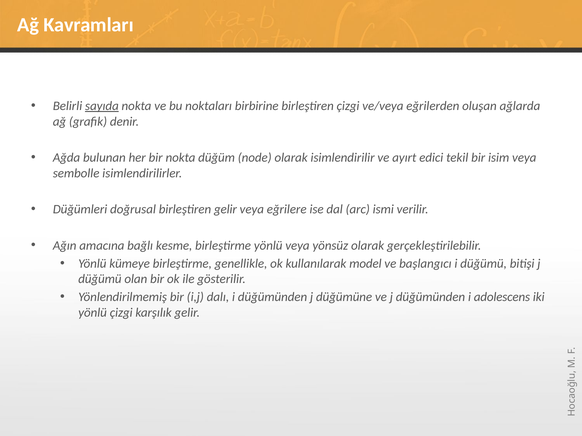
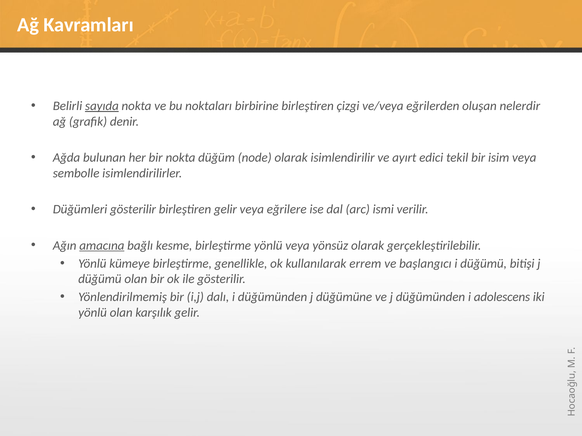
ağlarda: ağlarda -> nelerdir (520, 106)
Düğümleri doğrusal: doğrusal -> gösterilir (133, 209)
amacına underline: none -> present (102, 246)
model: model -> errem (365, 264)
yönlü çizgi: çizgi -> olan (121, 313)
